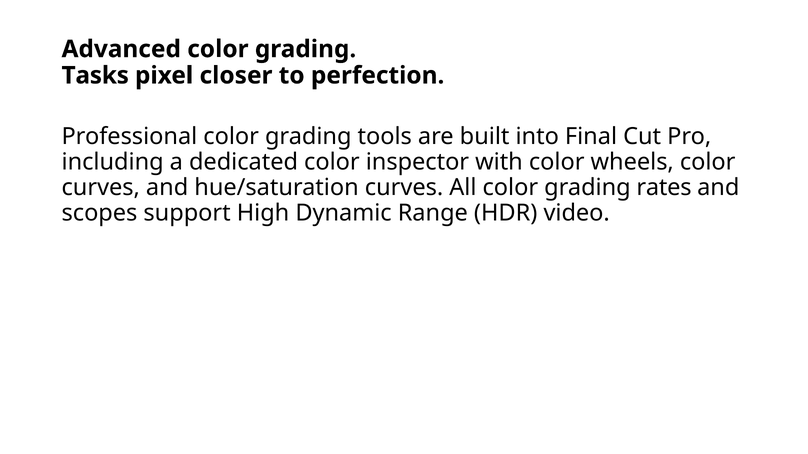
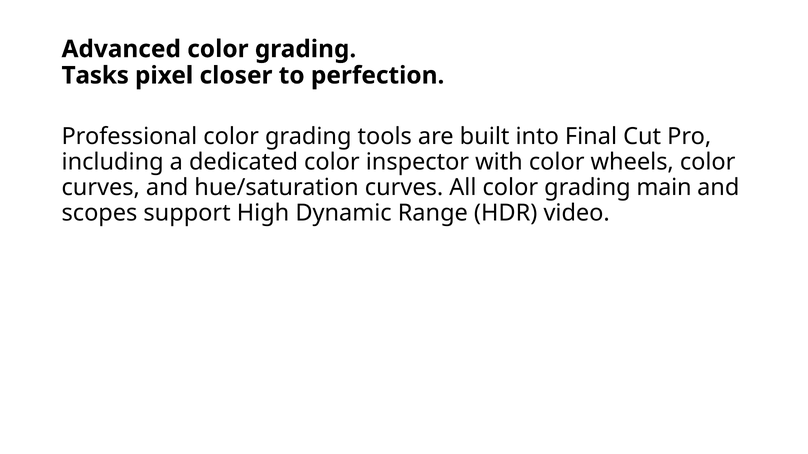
rates: rates -> main (664, 188)
